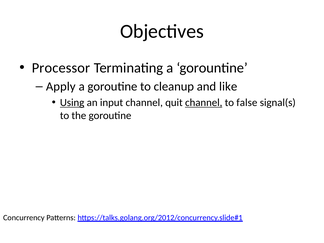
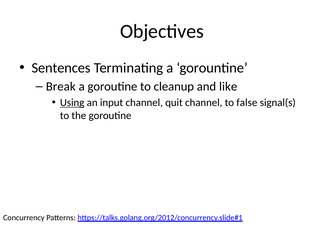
Processor: Processor -> Sentences (61, 68)
Apply: Apply -> Break (61, 87)
channel underline: present -> none (204, 103)
